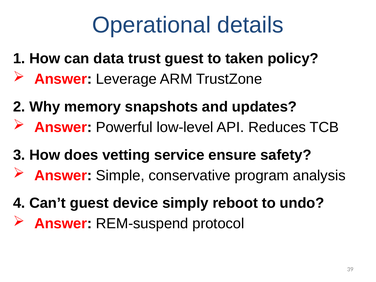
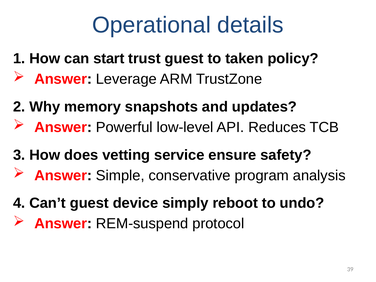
data: data -> start (109, 59)
